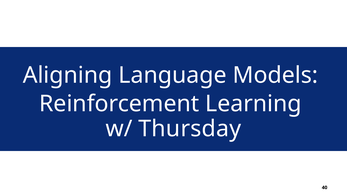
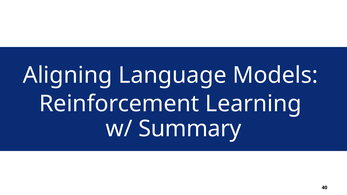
Thursday: Thursday -> Summary (190, 129)
